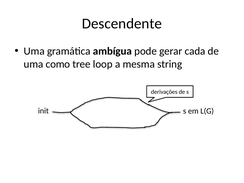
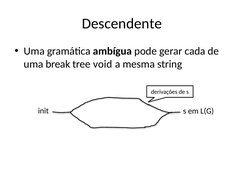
como: como -> break (58, 64)
loop: loop -> void (103, 64)
